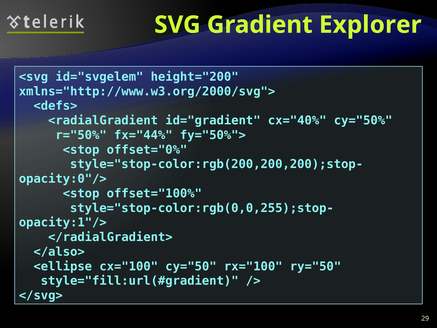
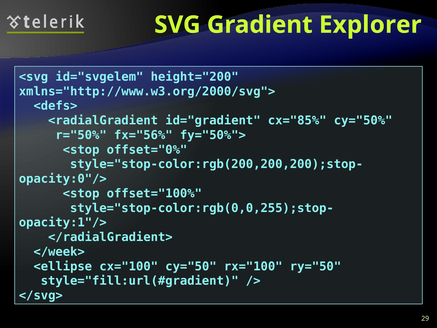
cx="40%: cx="40% -> cx="85% (297, 120)
fx="44%: fx="44% -> fx="56% (143, 135)
</also>: </also> -> </week> (59, 252)
